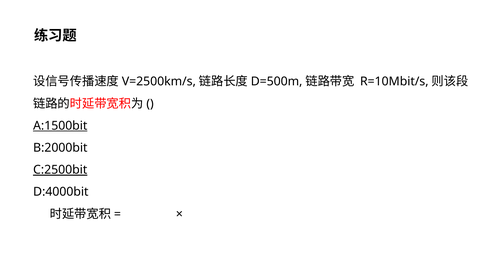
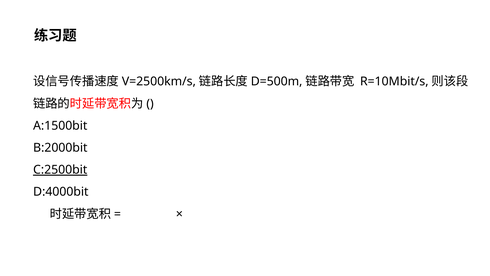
A:1500bit underline: present -> none (60, 126)
